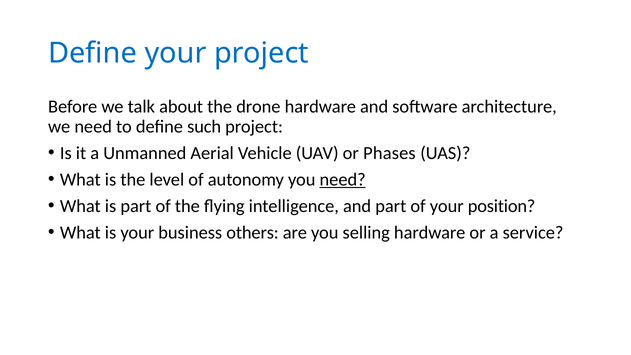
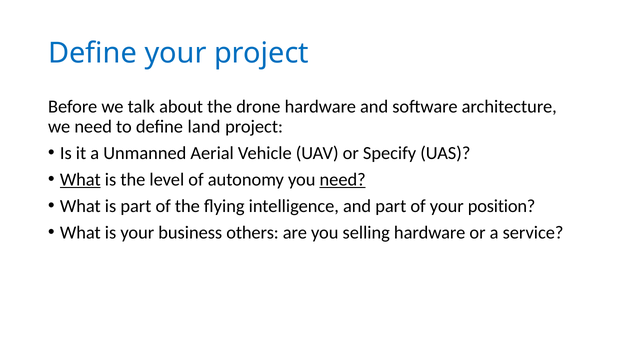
such: such -> land (204, 127)
Phases: Phases -> Specify (390, 153)
What underline: none -> present (80, 179)
